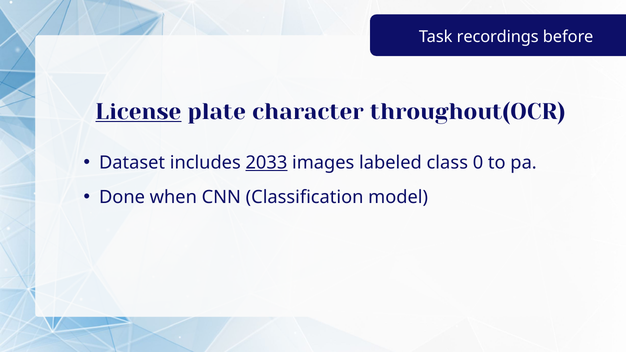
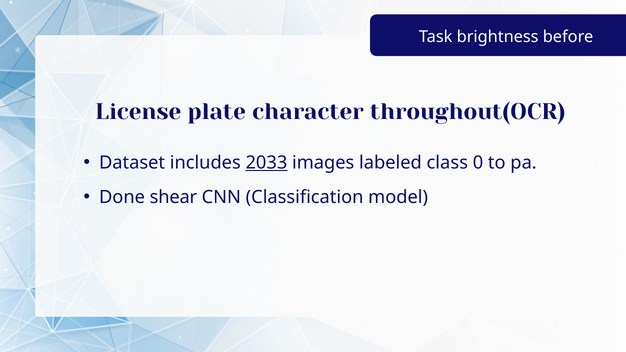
recordings: recordings -> brightness (498, 37)
License underline: present -> none (138, 112)
when: when -> shear (173, 197)
